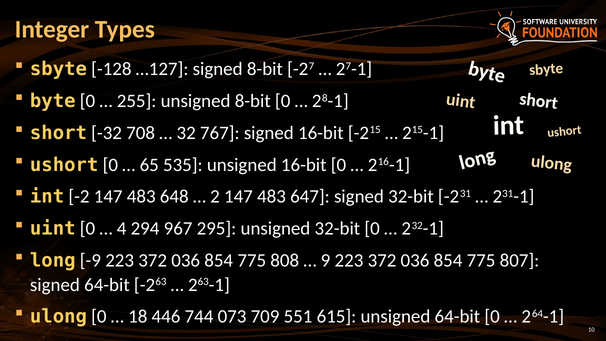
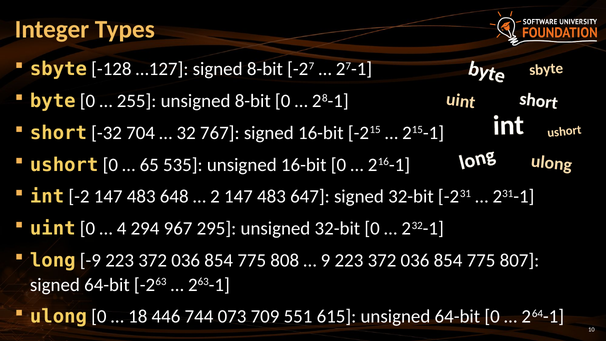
708: 708 -> 704 (141, 133)
